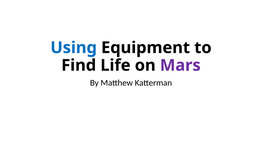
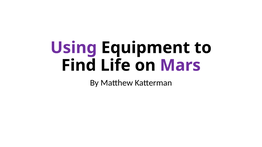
Using colour: blue -> purple (74, 48)
